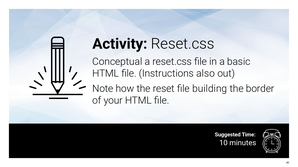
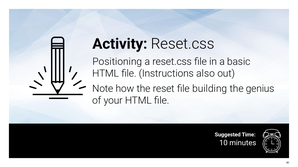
Conceptual: Conceptual -> Positioning (117, 62)
border: border -> genius (260, 89)
